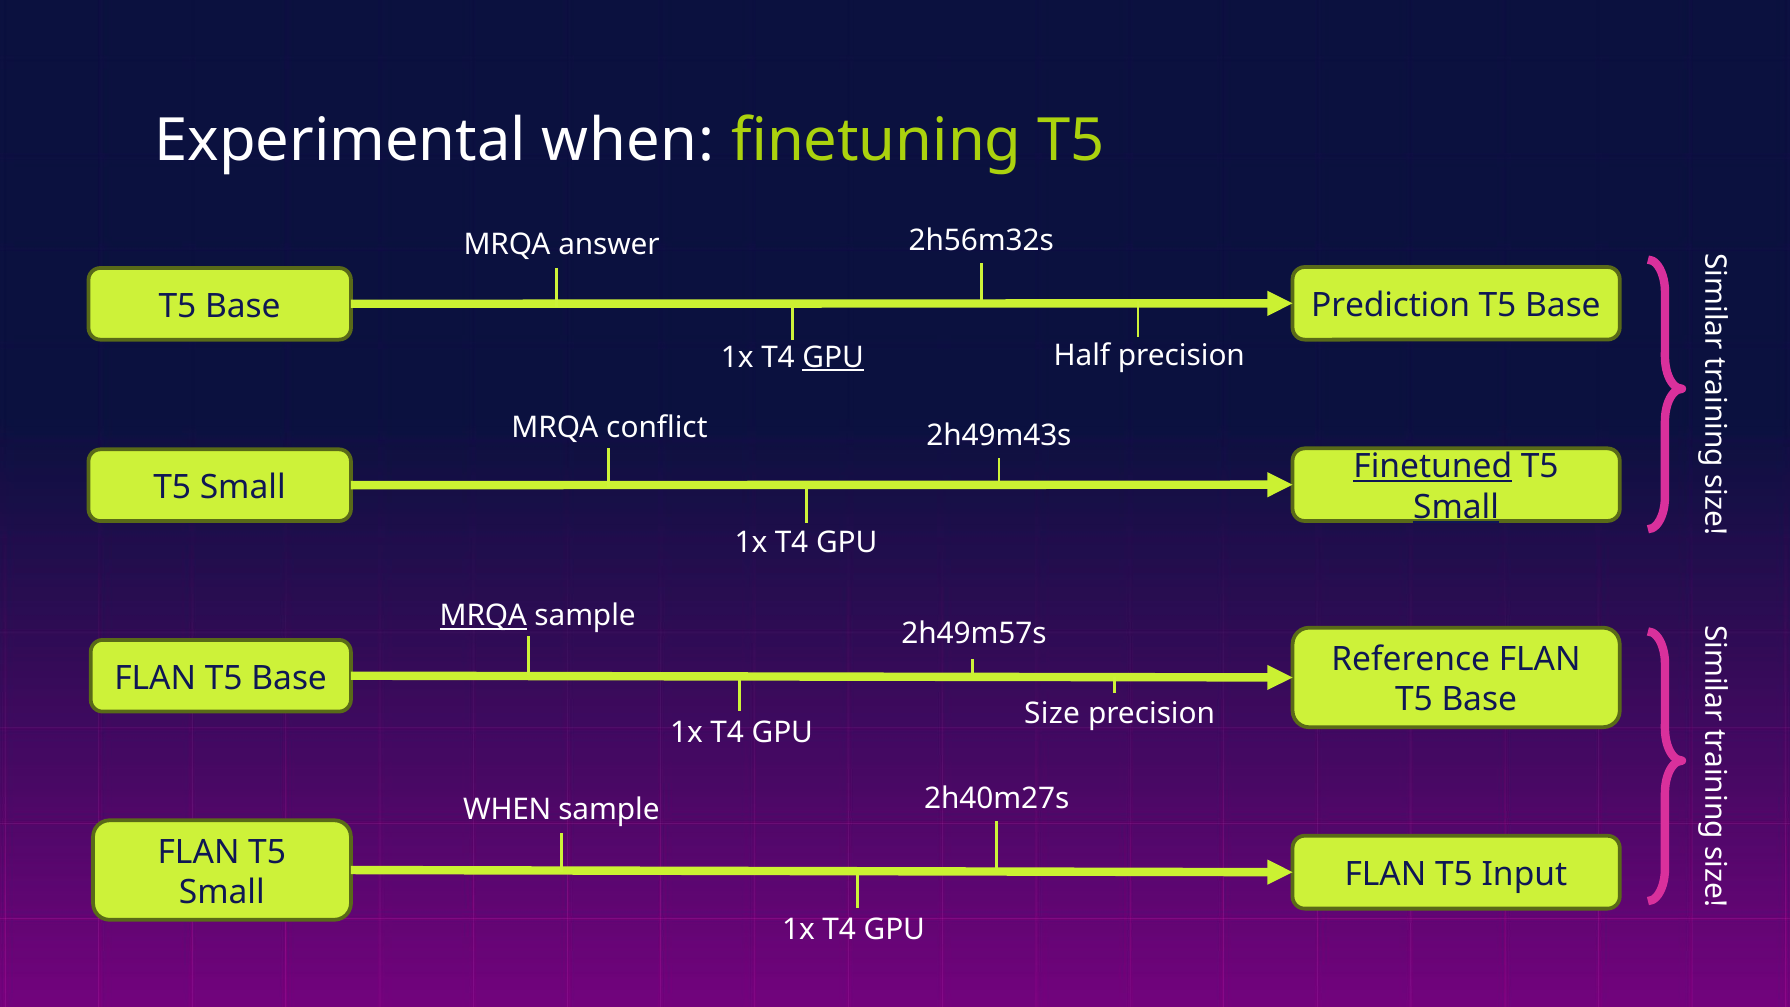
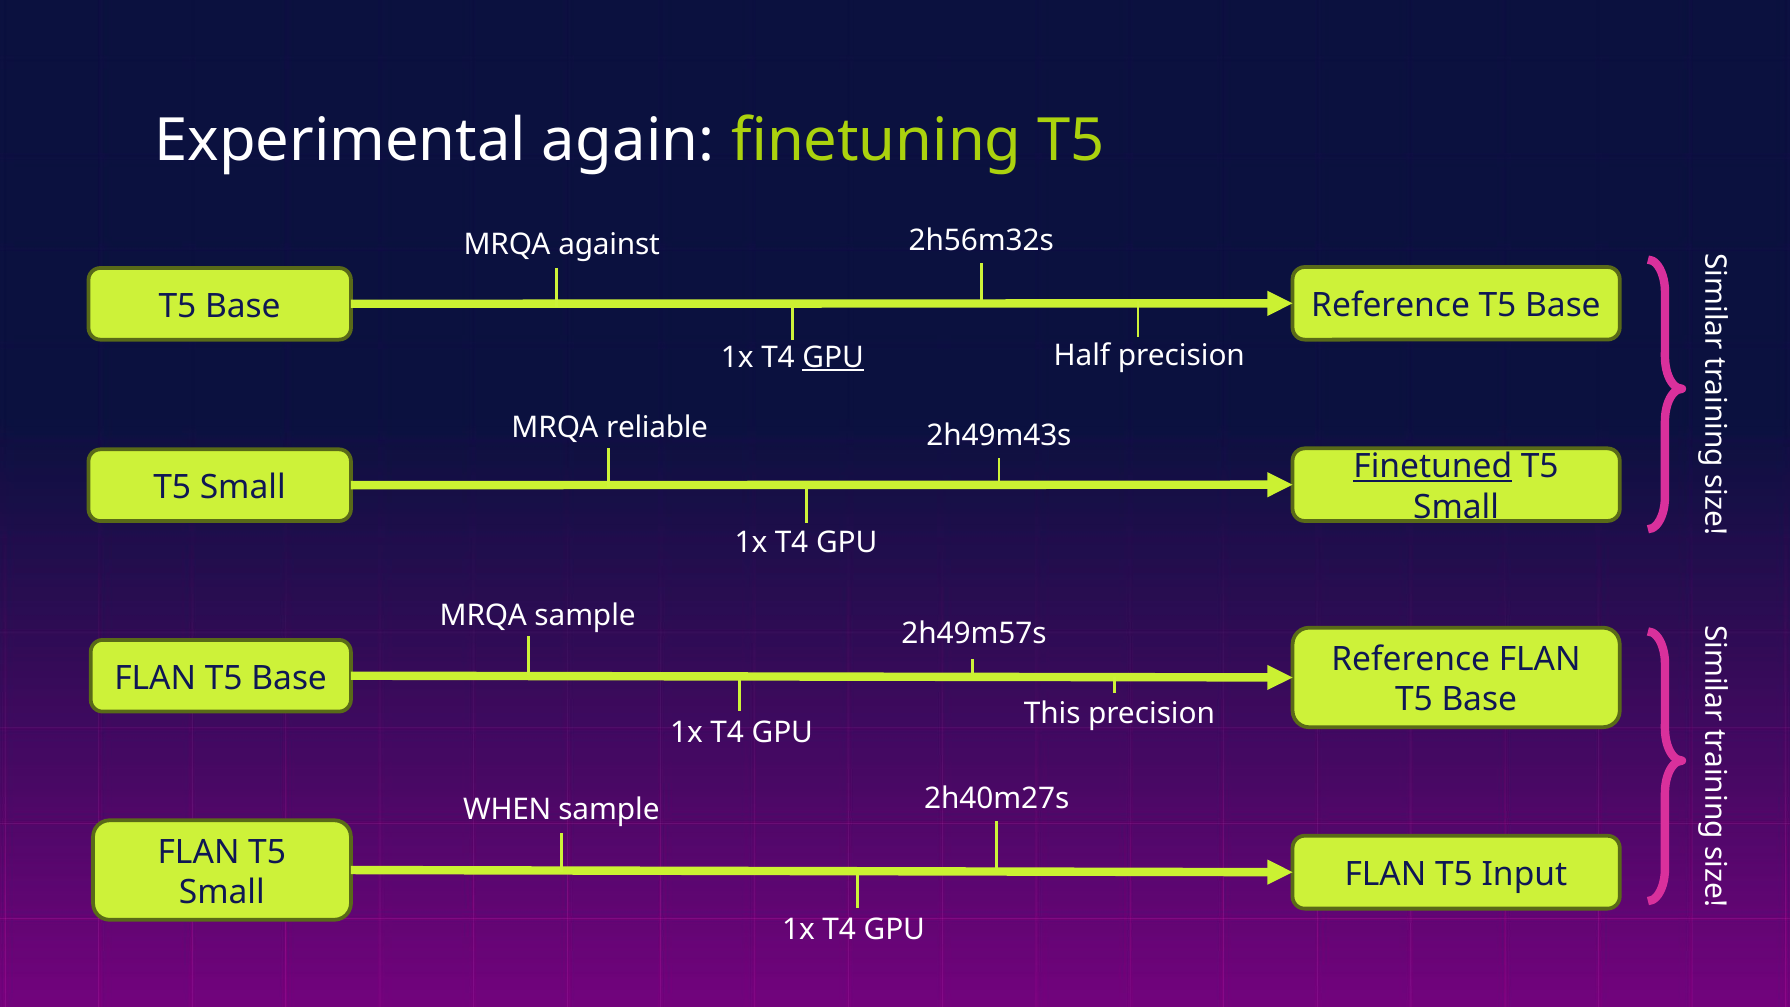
Experimental when: when -> again (628, 141)
answer: answer -> against (609, 245)
Prediction: Prediction -> Reference (1391, 306)
conflict: conflict -> reliable (657, 427)
Small underline: present -> none (1456, 507)
MRQA underline: present -> none (483, 616)
Size: Size -> This (1052, 714)
